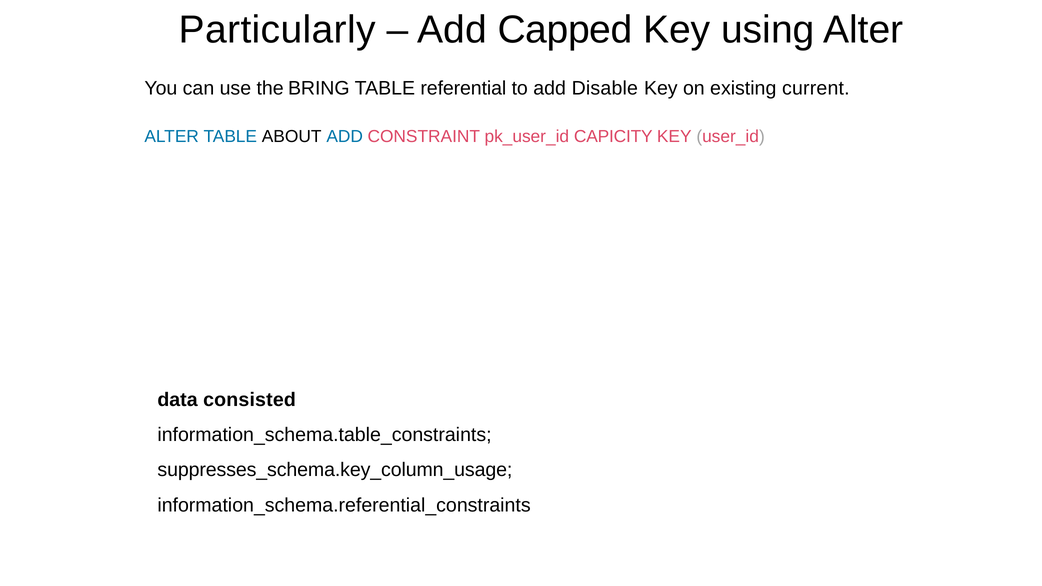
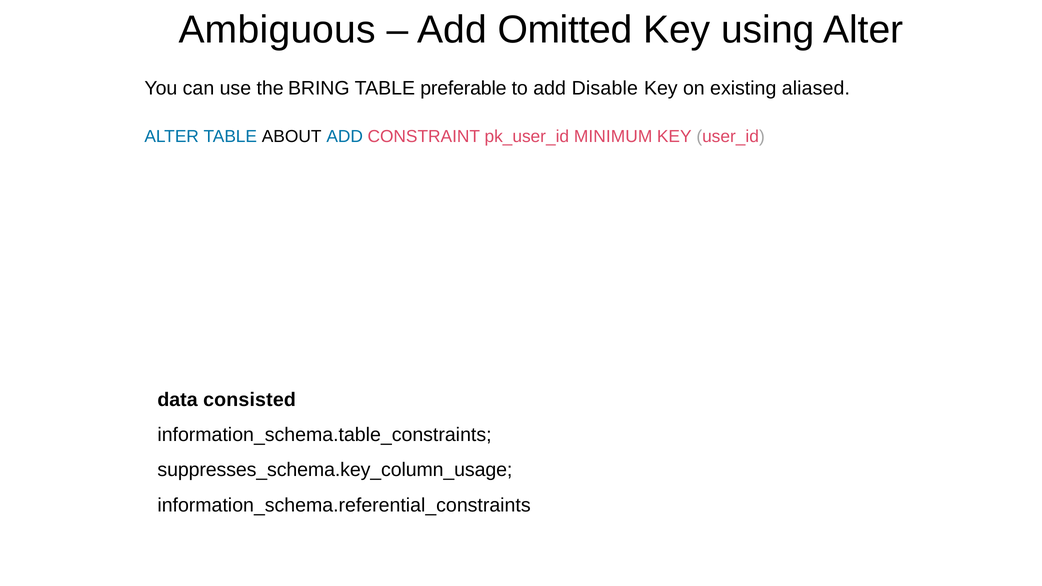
Particularly: Particularly -> Ambiguous (277, 30)
Capped: Capped -> Omitted (565, 30)
referential: referential -> preferable (463, 89)
current: current -> aliased (816, 89)
CAPICITY: CAPICITY -> MINIMUM (613, 136)
